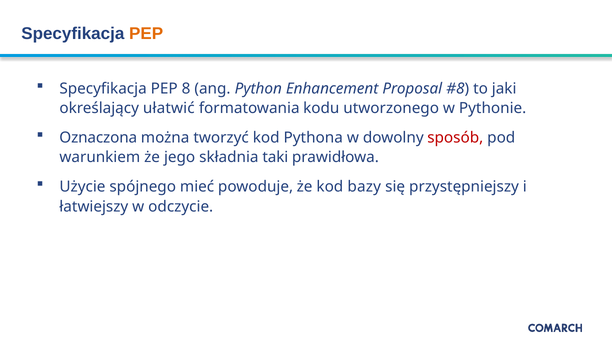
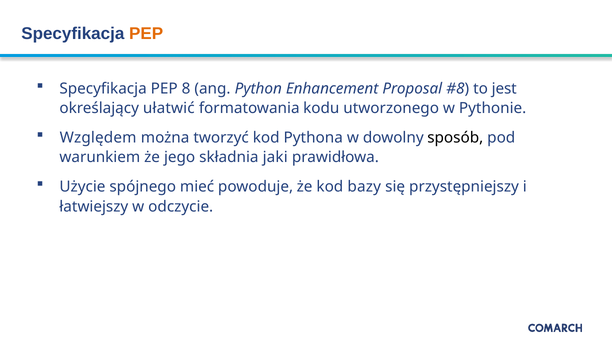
jaki: jaki -> jest (504, 89)
Oznaczona: Oznaczona -> Względem (98, 138)
sposób colour: red -> black (455, 138)
taki: taki -> jaki (275, 157)
